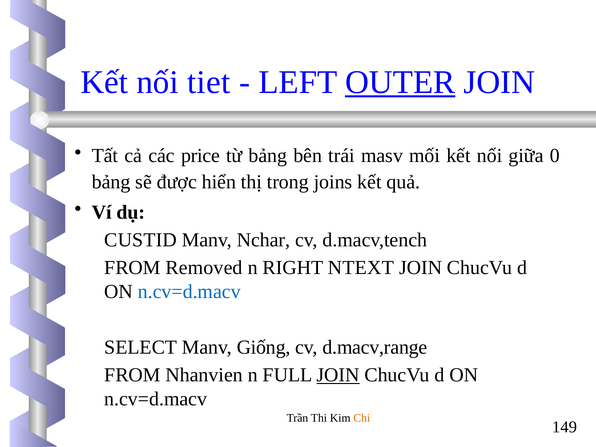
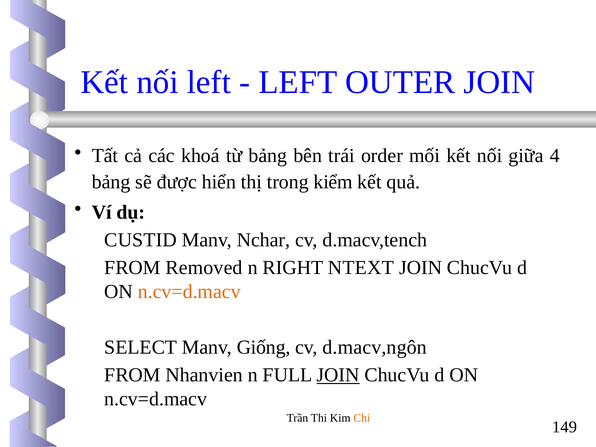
nối tiet: tiet -> left (209, 82)
OUTER underline: present -> none (400, 82)
price: price -> khoá (200, 156)
masv: masv -> order (382, 156)
0: 0 -> 4 (555, 156)
joins: joins -> kiểm (333, 182)
n.cv=d.macv colour: blue -> orange (189, 292)
d.macv,range: d.macv,range -> d.macv,ngôn (375, 347)
